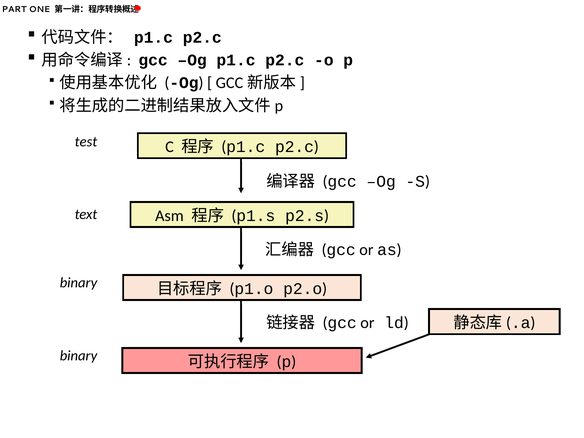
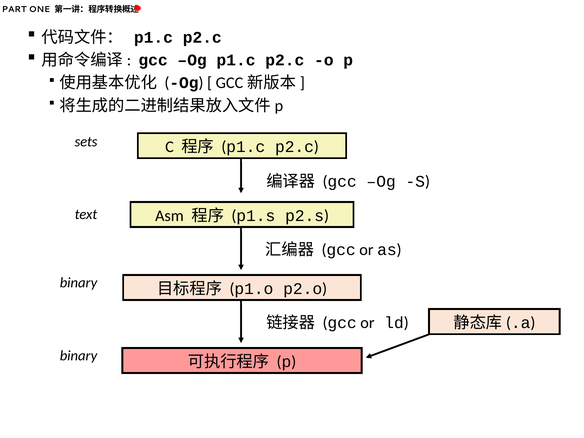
test: test -> sets (86, 142)
